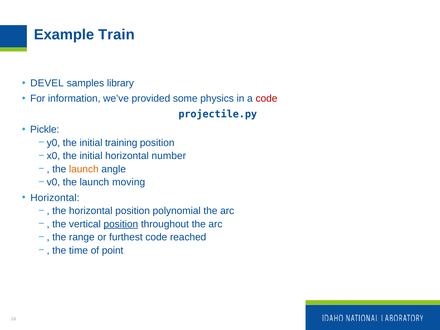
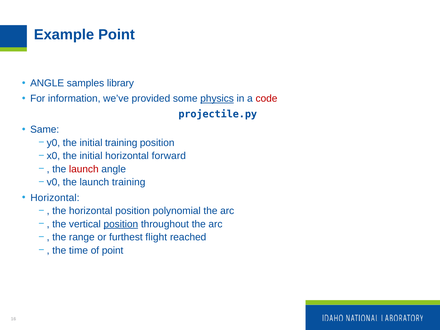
Example Train: Train -> Point (117, 35)
DEVEL: DEVEL -> ANGLE (47, 83)
physics underline: none -> present (217, 99)
Pickle: Pickle -> Same (45, 130)
number: number -> forward (169, 156)
launch colour: orange -> red (84, 169)
launch moving: moving -> training (129, 182)
furthest code: code -> flight (156, 237)
